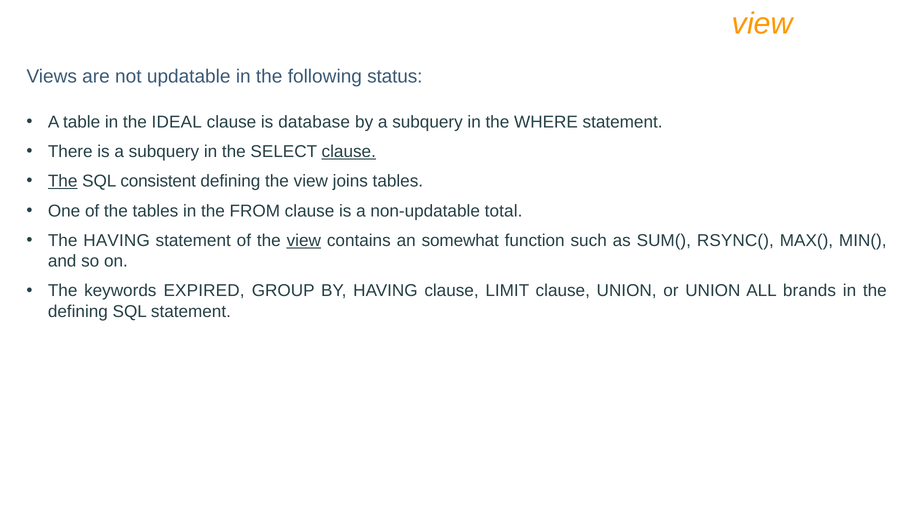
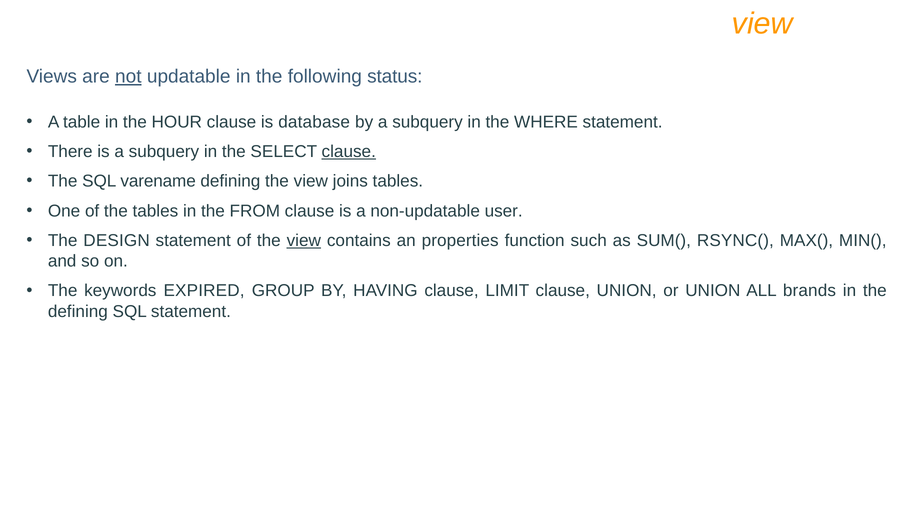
not underline: none -> present (128, 77)
IDEAL: IDEAL -> HOUR (177, 122)
The underline: present -> none (63, 181)
consistent: consistent -> varename (158, 181)
total: total -> user (504, 211)
The HAVING: HAVING -> DESIGN (117, 241)
somewhat: somewhat -> properties (460, 241)
